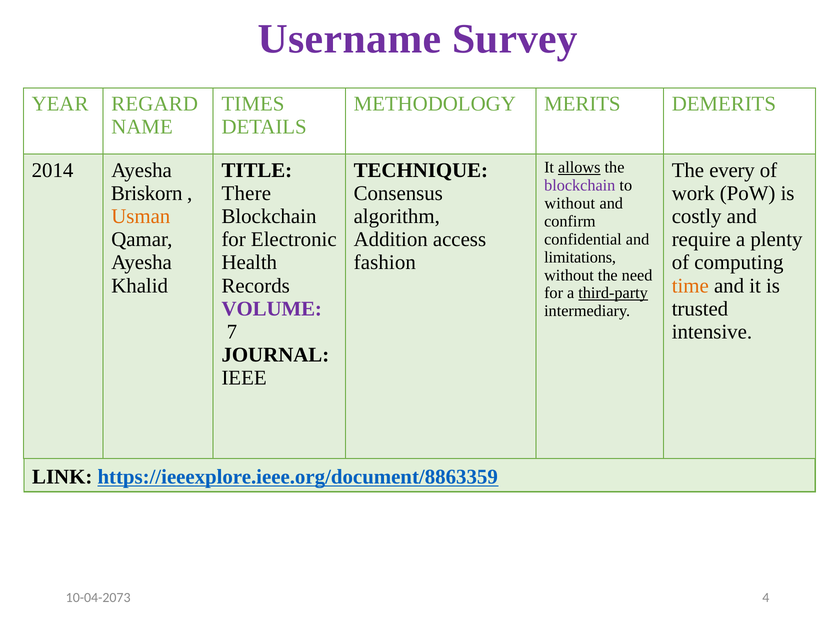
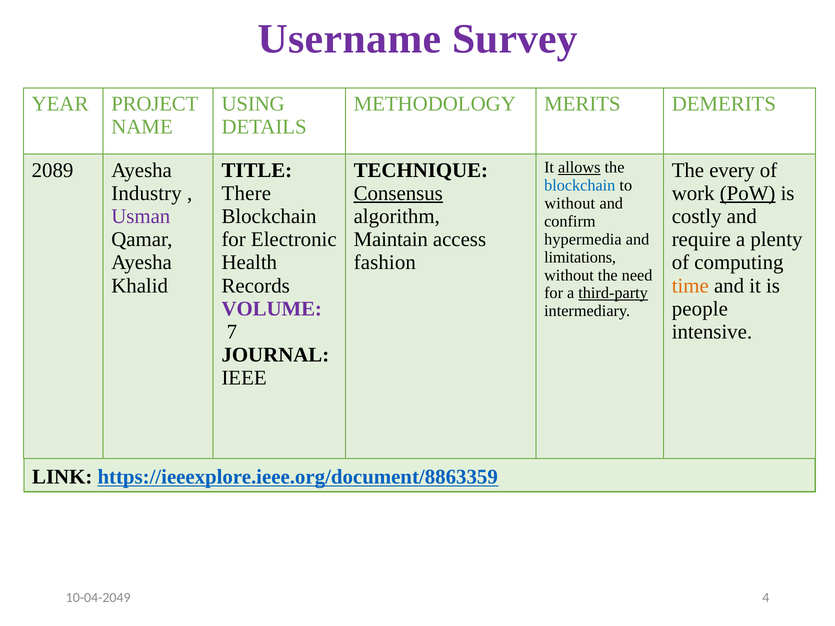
REGARD: REGARD -> PROJECT (155, 104)
TIMES: TIMES -> USING (253, 104)
2014: 2014 -> 2089 (53, 170)
blockchain colour: purple -> blue (580, 186)
Briskorn: Briskorn -> Industry (147, 193)
Consensus underline: none -> present (398, 193)
PoW underline: none -> present (748, 193)
Usman colour: orange -> purple (141, 216)
Addition: Addition -> Maintain (391, 240)
confidential: confidential -> hypermedia (583, 239)
trusted: trusted -> people (700, 309)
10-04-2073: 10-04-2073 -> 10-04-2049 (98, 598)
